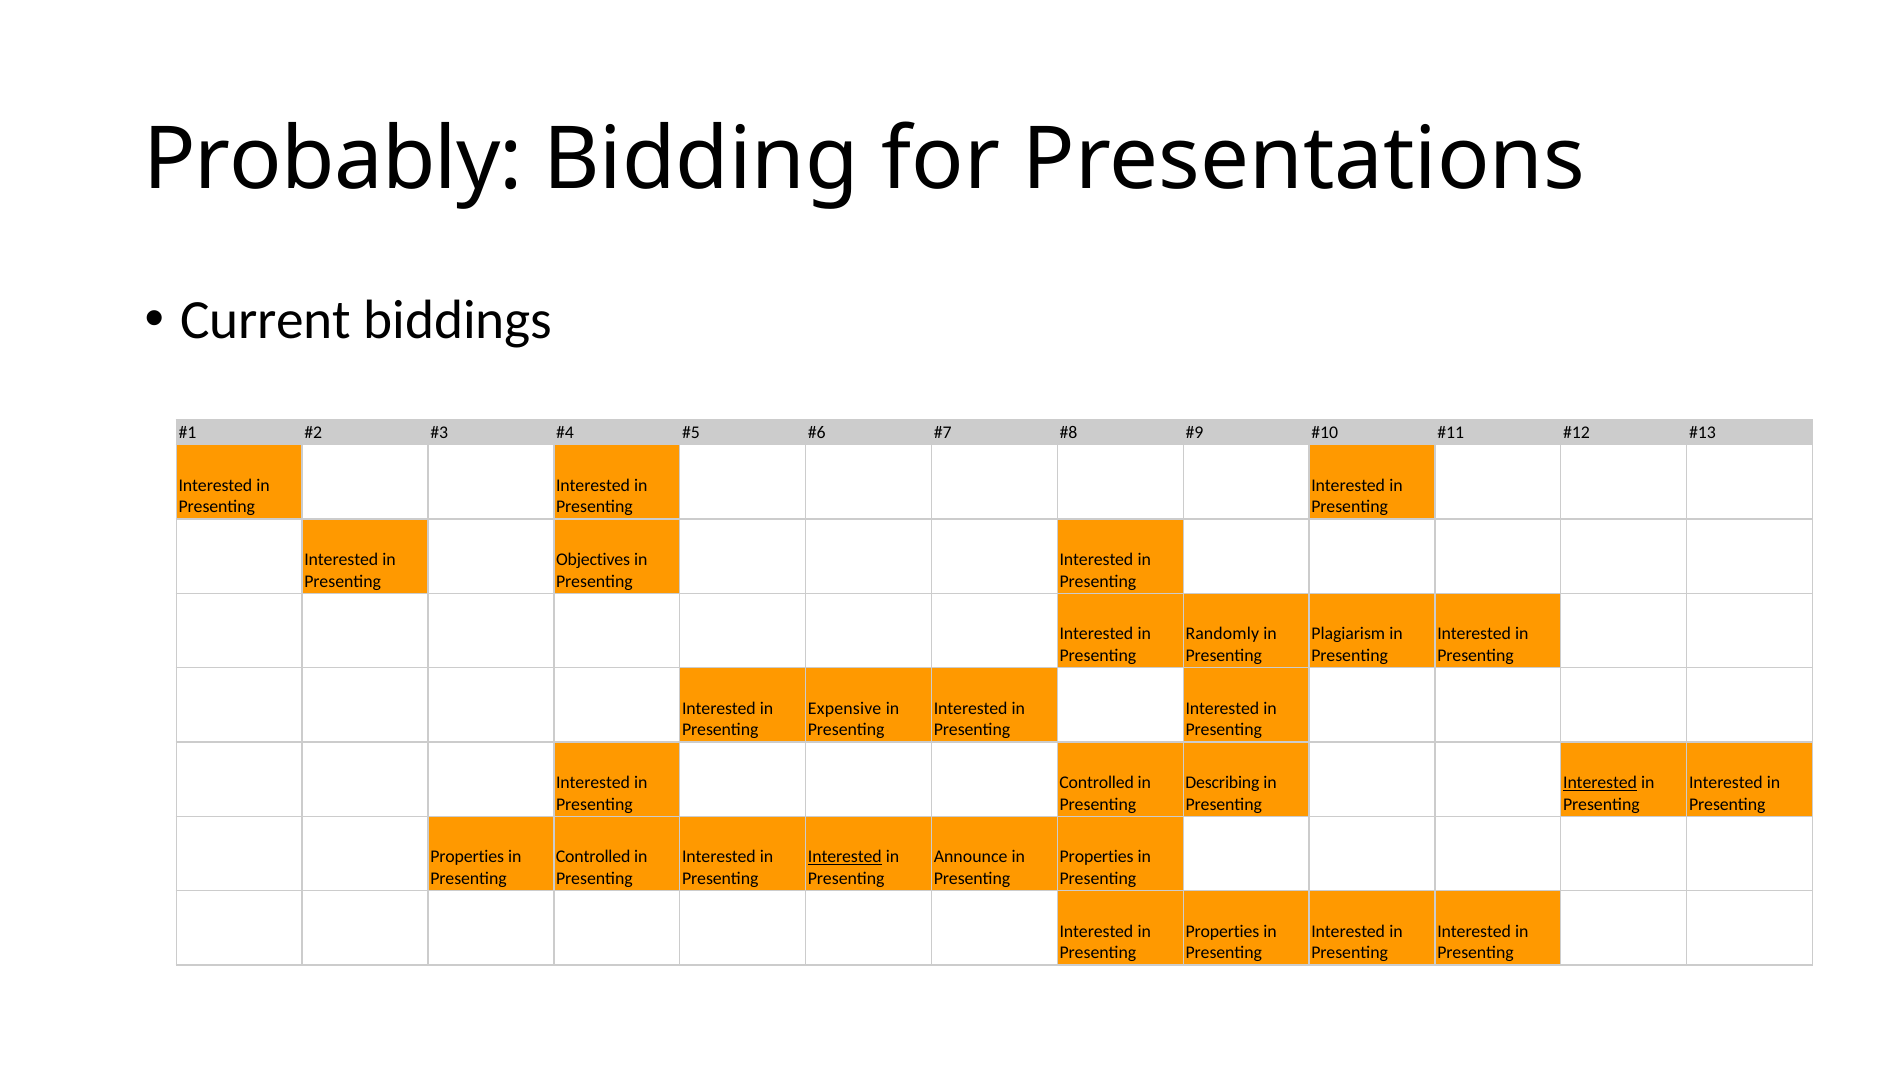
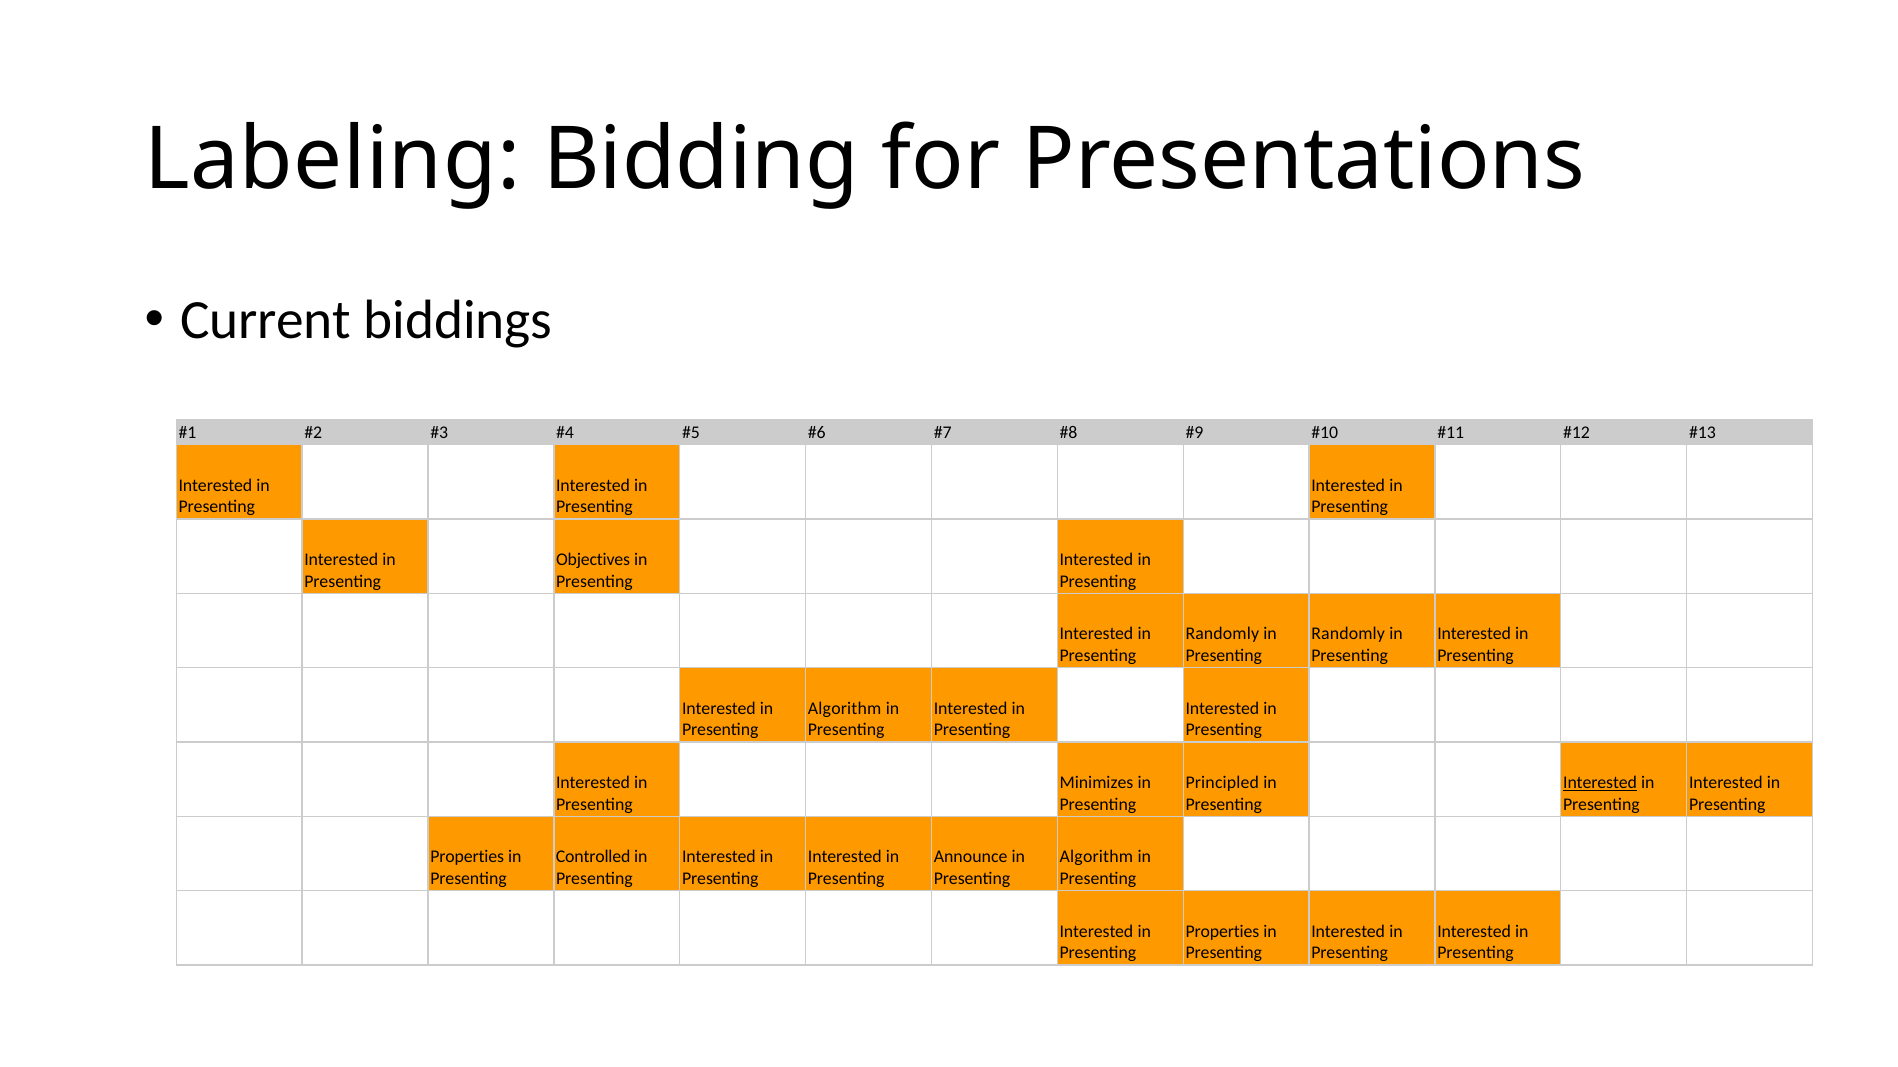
Probably: Probably -> Labeling (333, 159)
Plagiarism: Plagiarism -> Randomly (1348, 634)
Expensive: Expensive -> Algorithm (845, 709)
Controlled: Controlled -> Minimizes (1097, 783)
Describing: Describing -> Principled (1222, 783)
Interested underline: present -> none (845, 857)
Properties: Properties -> Algorithm (1096, 857)
